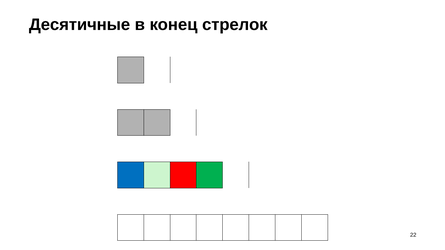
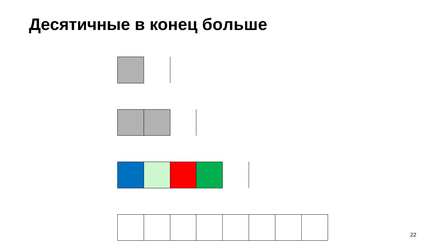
стрелок: стрелок -> больше (235, 25)
